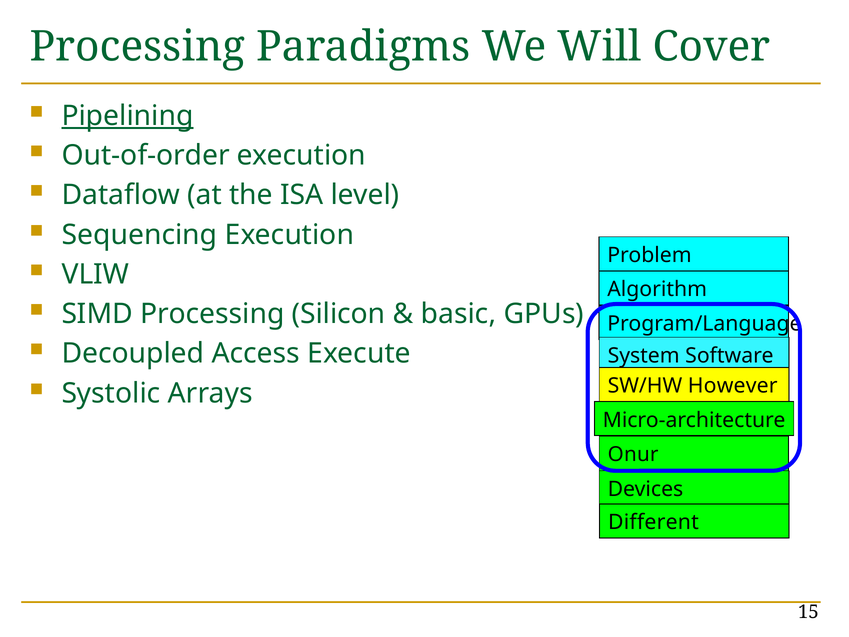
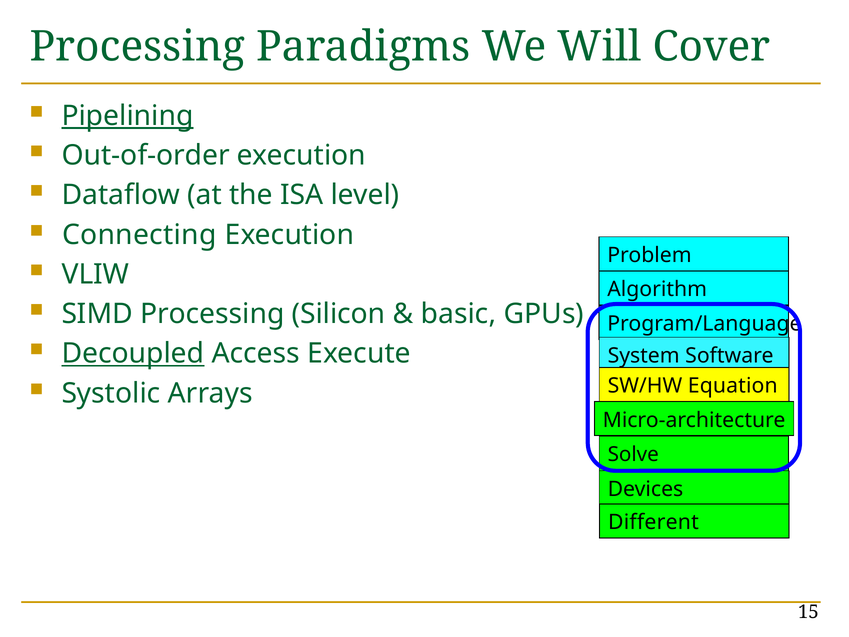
Sequencing: Sequencing -> Connecting (139, 235)
Decoupled underline: none -> present (133, 353)
However: However -> Equation (733, 385)
Onur: Onur -> Solve (633, 454)
